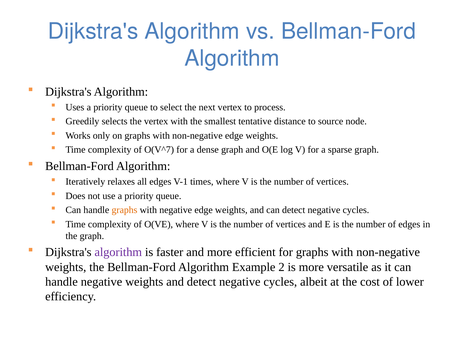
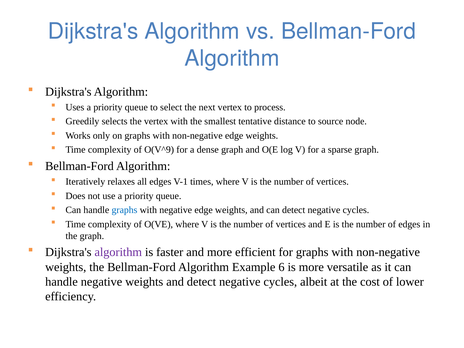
O(V^7: O(V^7 -> O(V^9 (159, 150)
graphs colour: orange -> blue (125, 210)
2: 2 -> 6 (282, 267)
